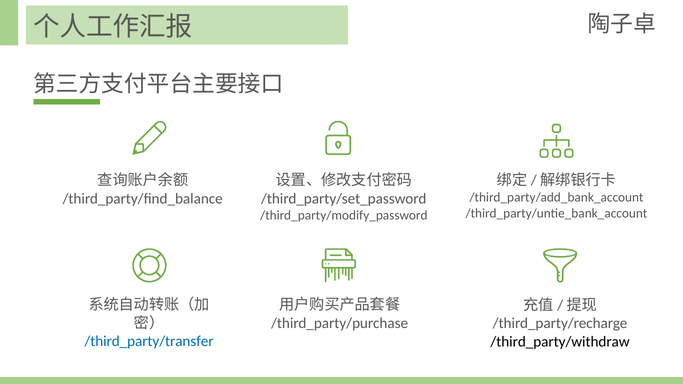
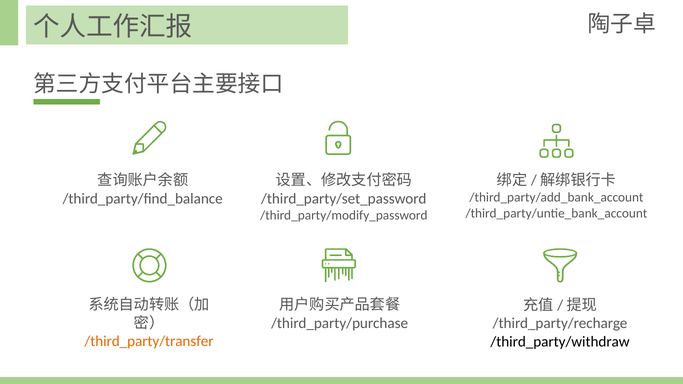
/third_party/transfer colour: blue -> orange (149, 342)
